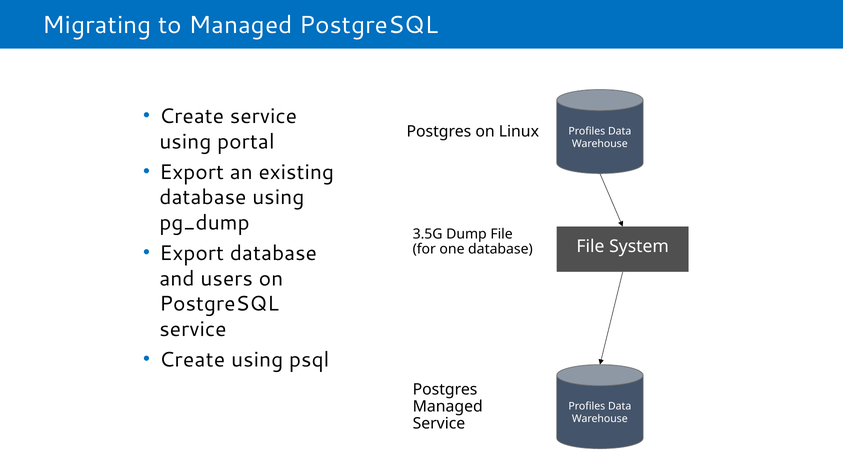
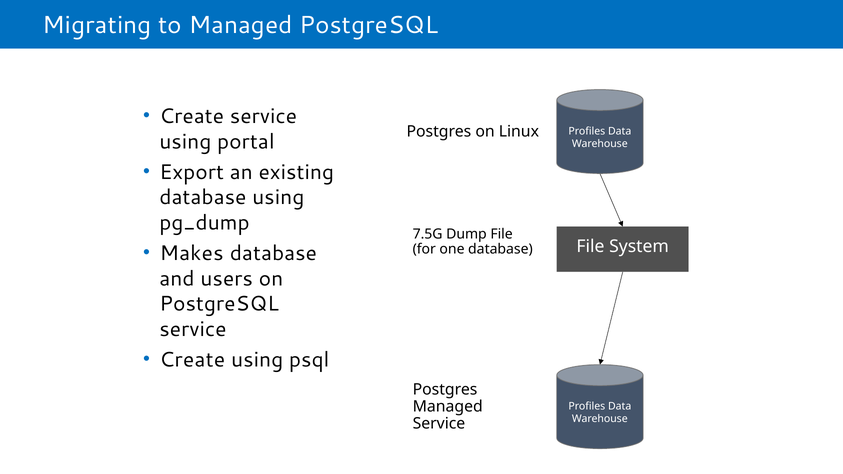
3.5G: 3.5G -> 7.5G (428, 234)
Export: Export -> Makes (192, 253)
